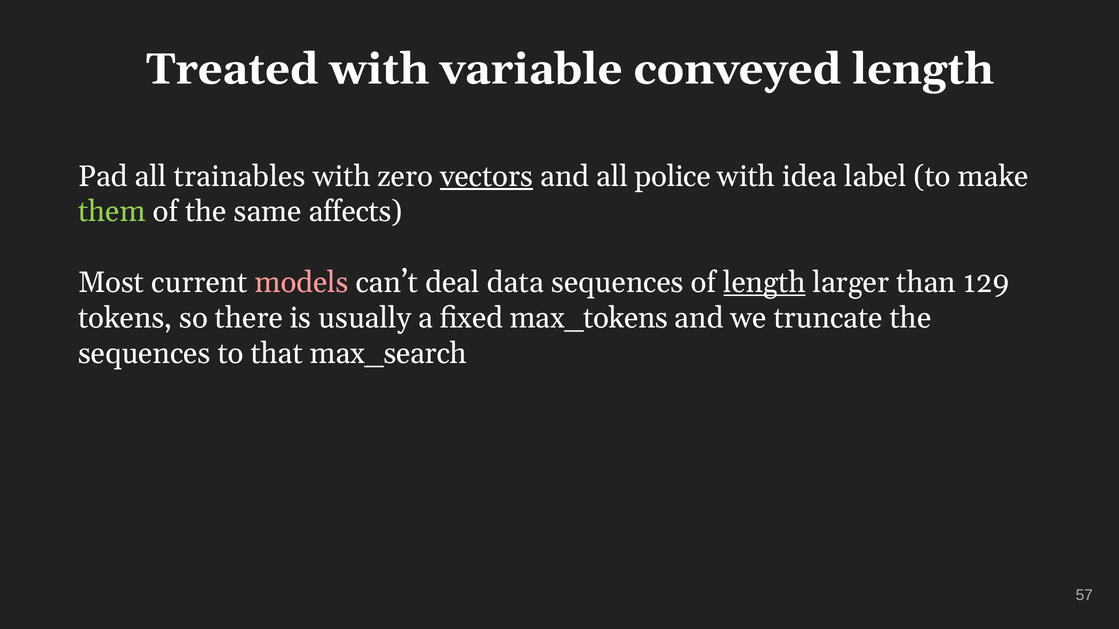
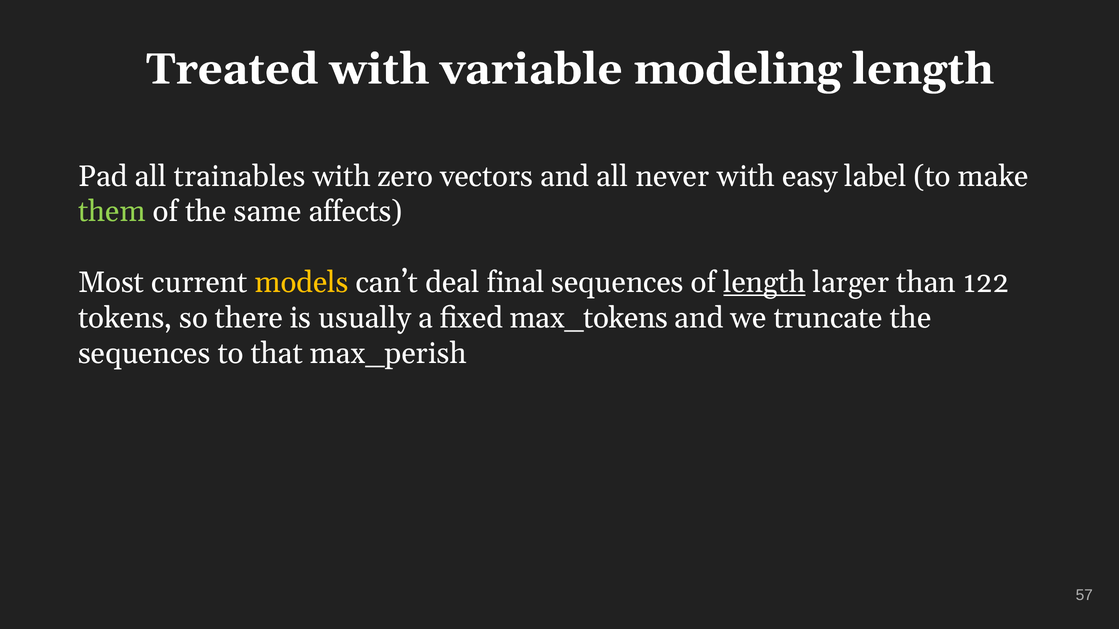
conveyed: conveyed -> modeling (738, 69)
vectors underline: present -> none (487, 176)
police: police -> never (673, 176)
idea: idea -> easy (810, 176)
models colour: pink -> yellow (302, 283)
data: data -> final (516, 283)
129: 129 -> 122 (986, 283)
max_search: max_search -> max_perish (388, 354)
